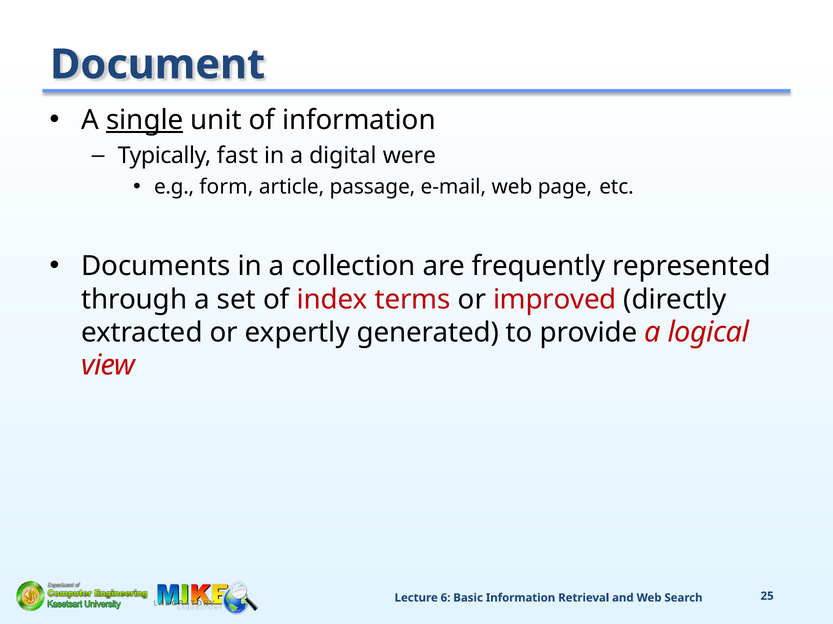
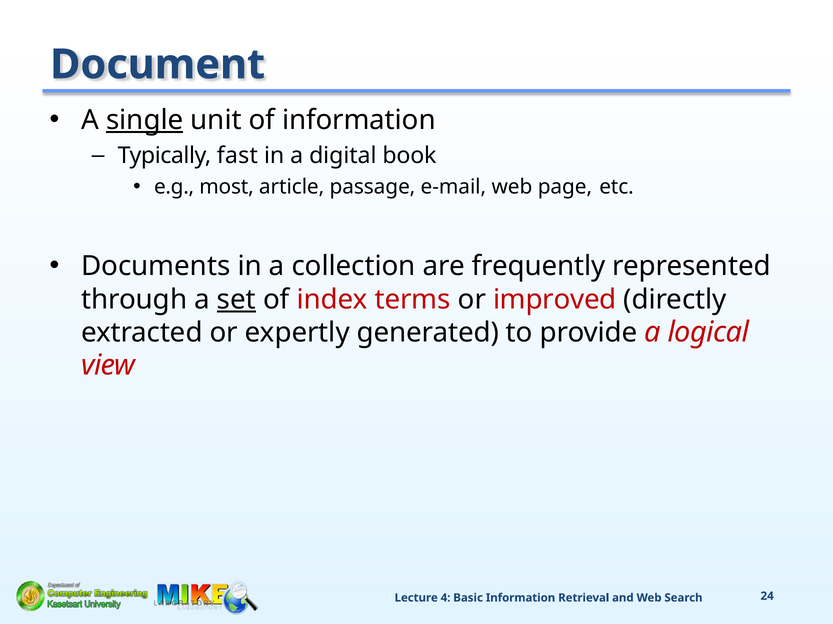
were: were -> book (409, 156)
form: form -> most (227, 187)
set underline: none -> present (236, 300)
6: 6 -> 4 (445, 598)
25: 25 -> 24 (767, 597)
